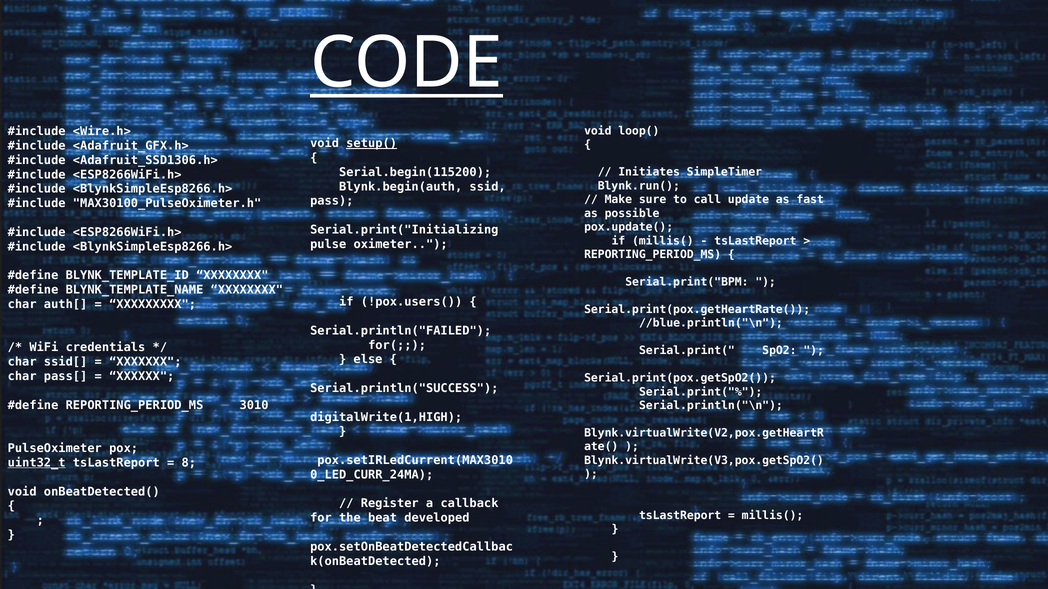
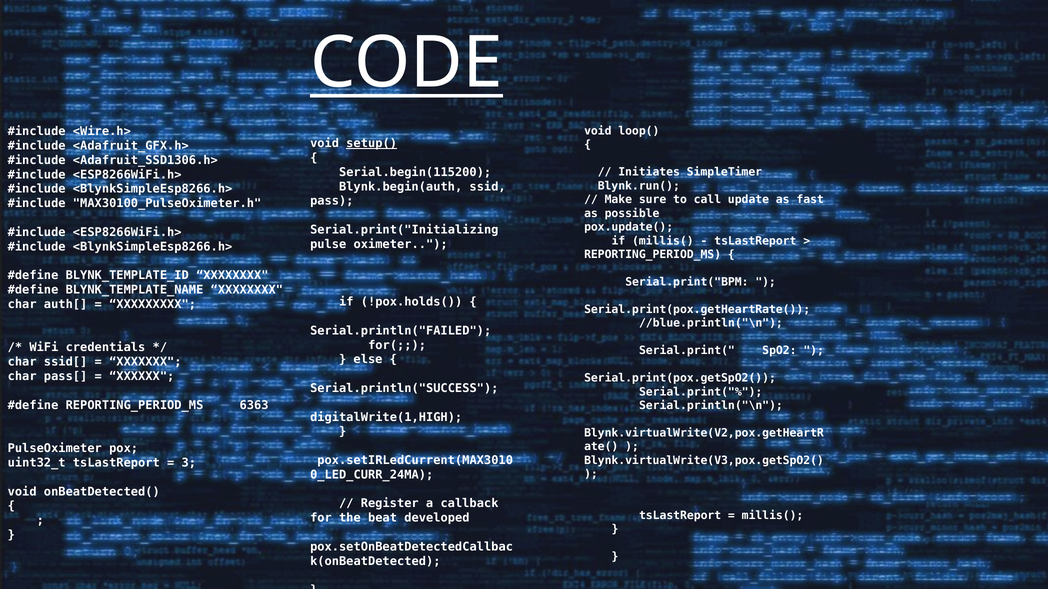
!pox.users(: !pox.users( -> !pox.holds( (412, 302)
3010: 3010 -> 6363 (254, 405)
uint32_t underline: present -> none (37, 463)
8: 8 -> 3 (189, 463)
